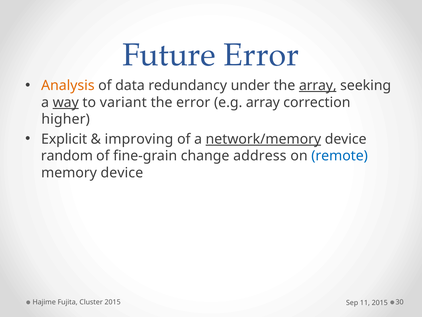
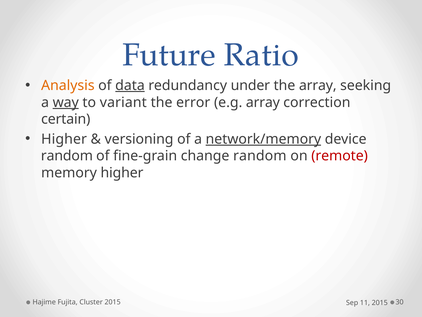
Future Error: Error -> Ratio (261, 55)
data underline: none -> present (130, 85)
array underline: present -> none (318, 85)
higher: higher -> certain (66, 119)
Explicit: Explicit -> Higher (64, 139)
improving: improving -> versioning (139, 139)
change address: address -> random (260, 156)
remote colour: blue -> red (340, 156)
memory device: device -> higher (122, 173)
